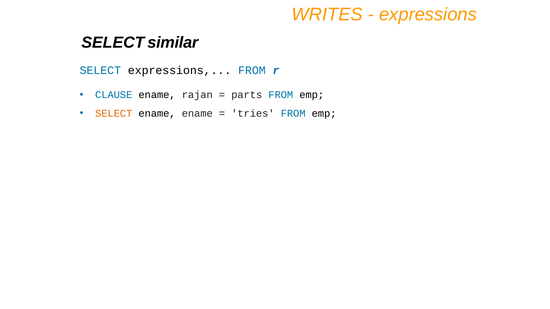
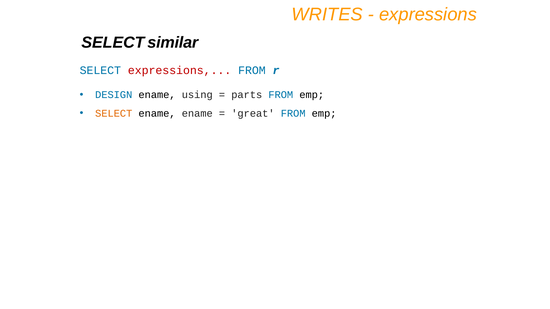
expressions colour: black -> red (180, 71)
CLAUSE: CLAUSE -> DESIGN (114, 95)
rajan: rajan -> using (197, 95)
tries: tries -> great (253, 114)
